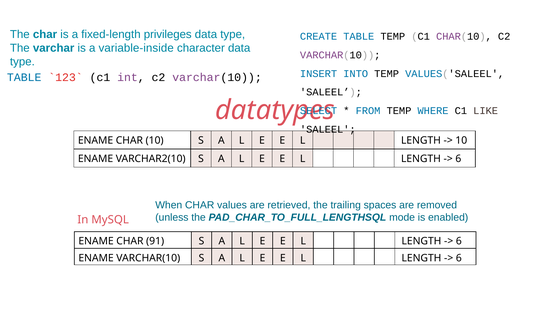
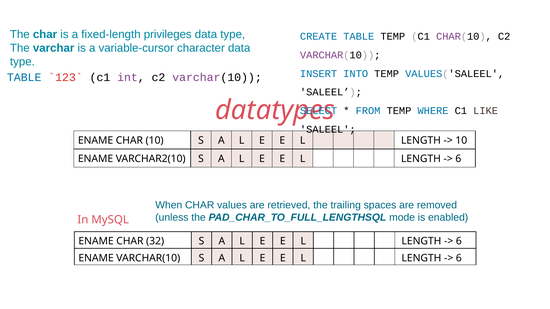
variable-inside: variable-inside -> variable-cursor (136, 48)
91: 91 -> 32 (155, 242)
